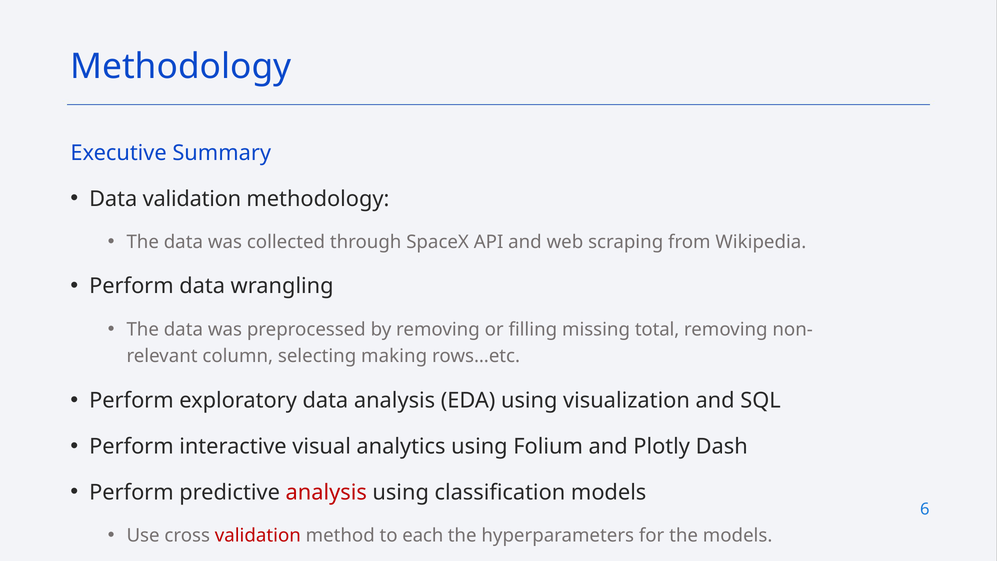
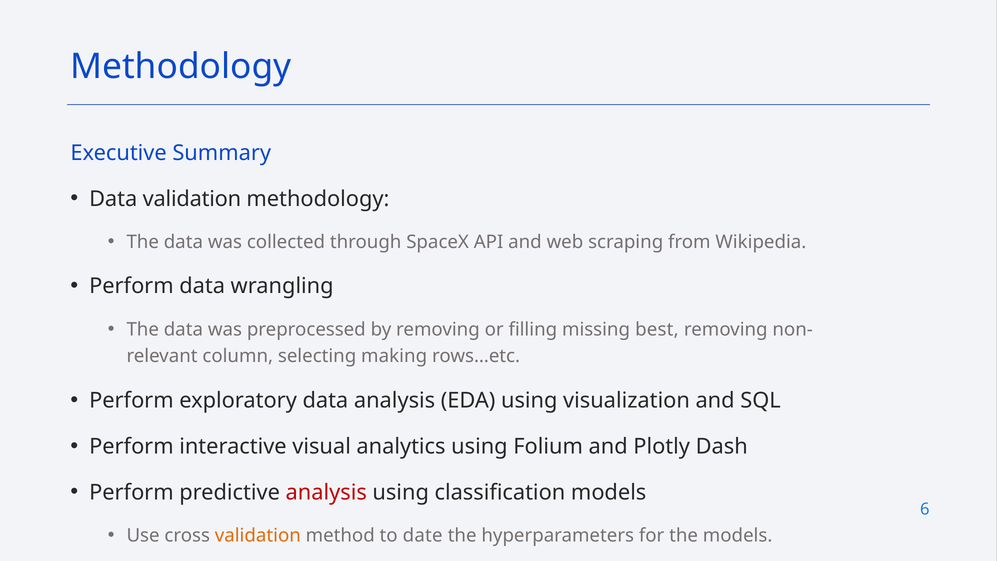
total: total -> best (657, 329)
validation colour: red -> orange (258, 535)
each: each -> date (423, 535)
